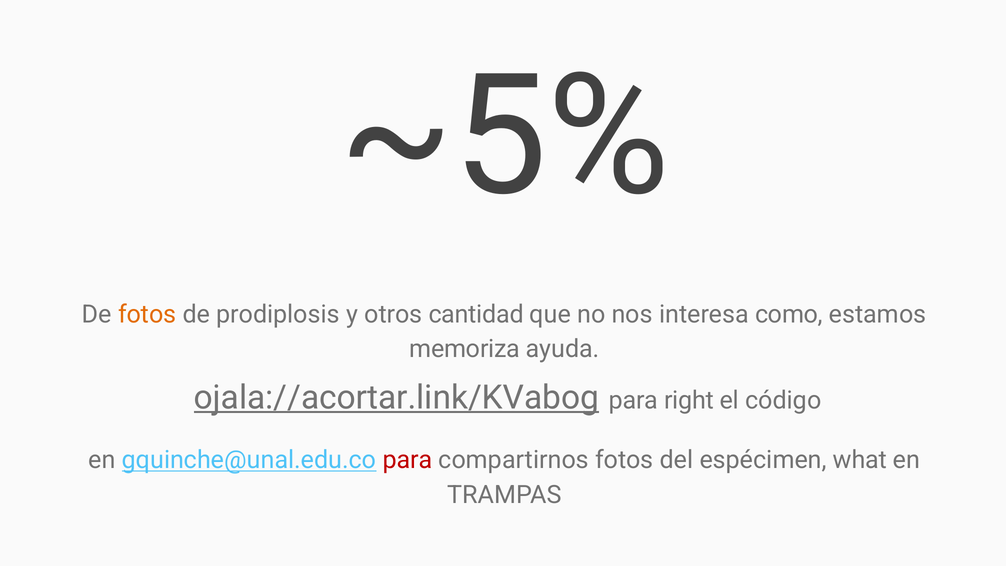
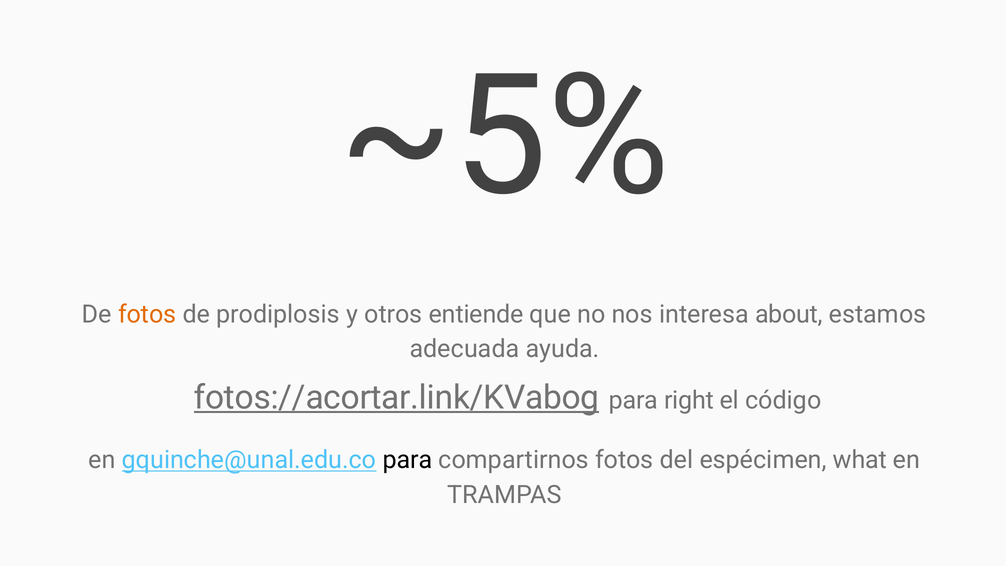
cantidad: cantidad -> entiende (476, 314)
como: como -> about (789, 314)
memoriza: memoriza -> adecuada (464, 349)
ojala://acortar.link/KVabog: ojala://acortar.link/KVabog -> fotos://acortar.link/KVabog (397, 397)
para colour: red -> black (408, 460)
